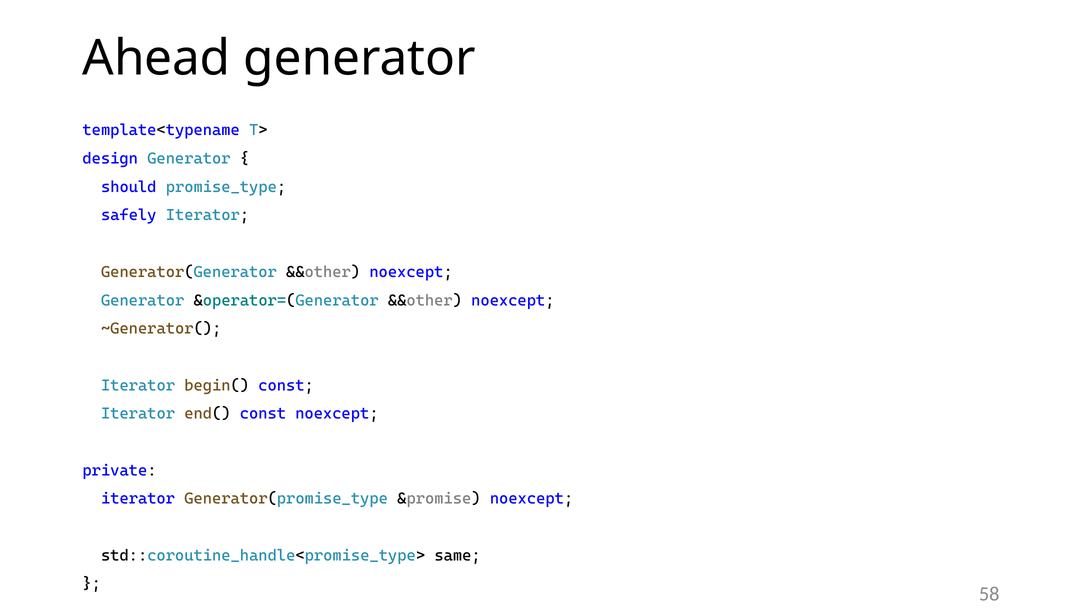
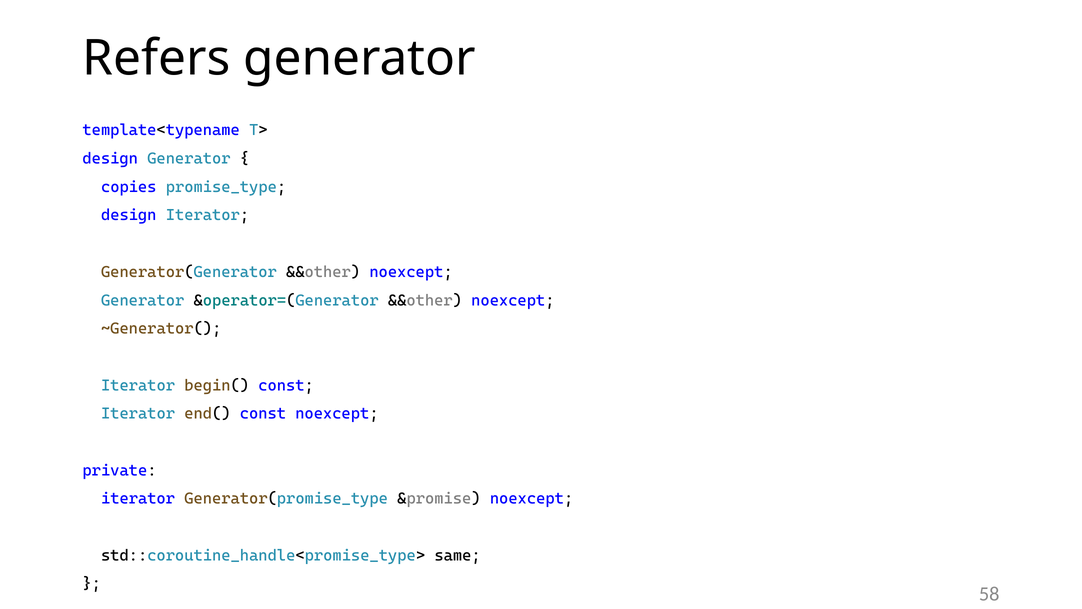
Ahead: Ahead -> Refers (156, 58)
should: should -> copies (129, 187)
safely: safely -> design (129, 215)
